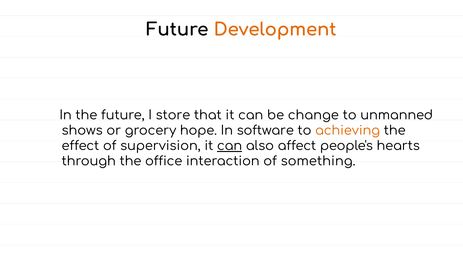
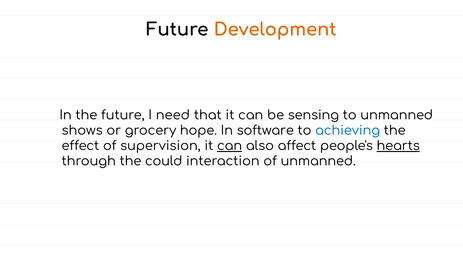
store: store -> need (173, 115)
change: change -> sensing (313, 115)
achieving colour: orange -> blue (348, 131)
hearts underline: none -> present (398, 146)
office: office -> could (164, 162)
of something: something -> unmanned (318, 162)
